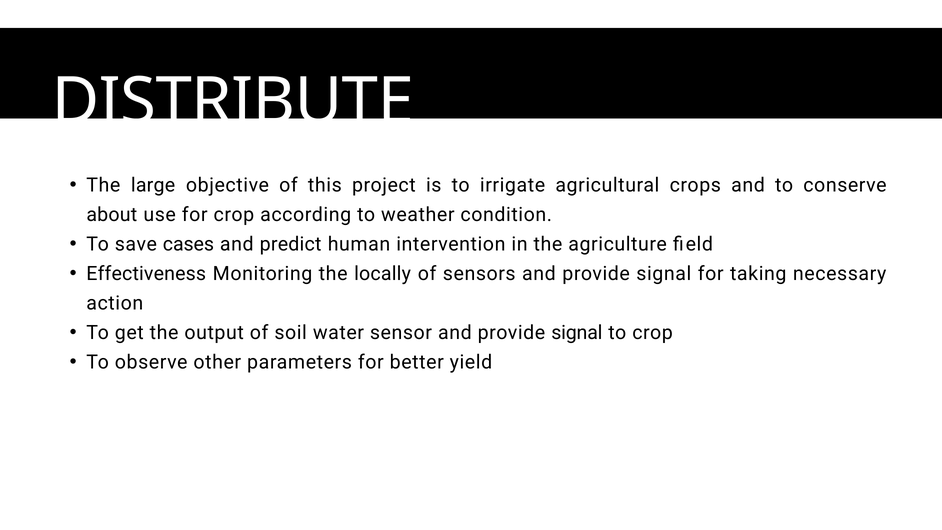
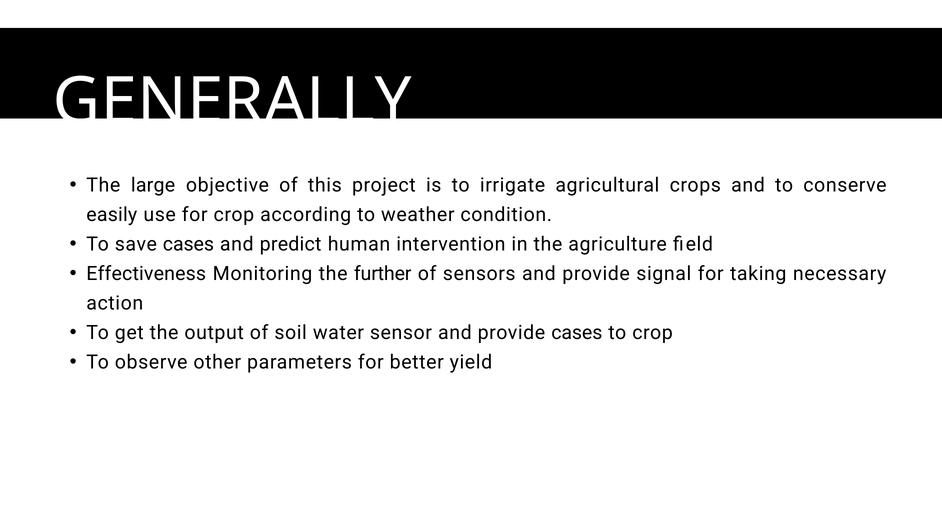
DISTRIBUTE: DISTRIBUTE -> GENERALLY (232, 102)
about: about -> easily (112, 215)
locally: locally -> further (383, 274)
sensor and provide signal: signal -> cases (577, 333)
